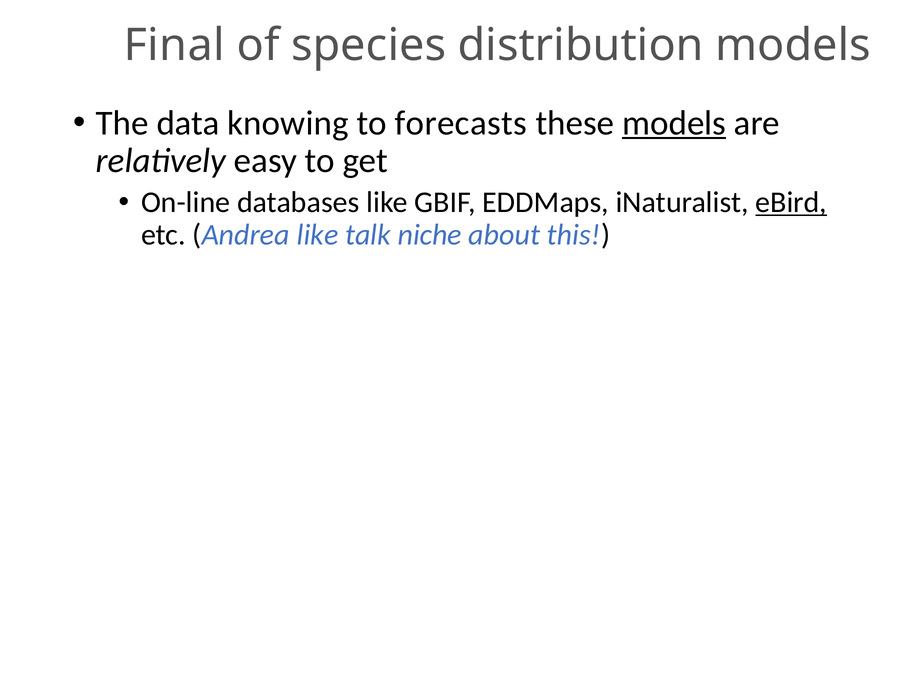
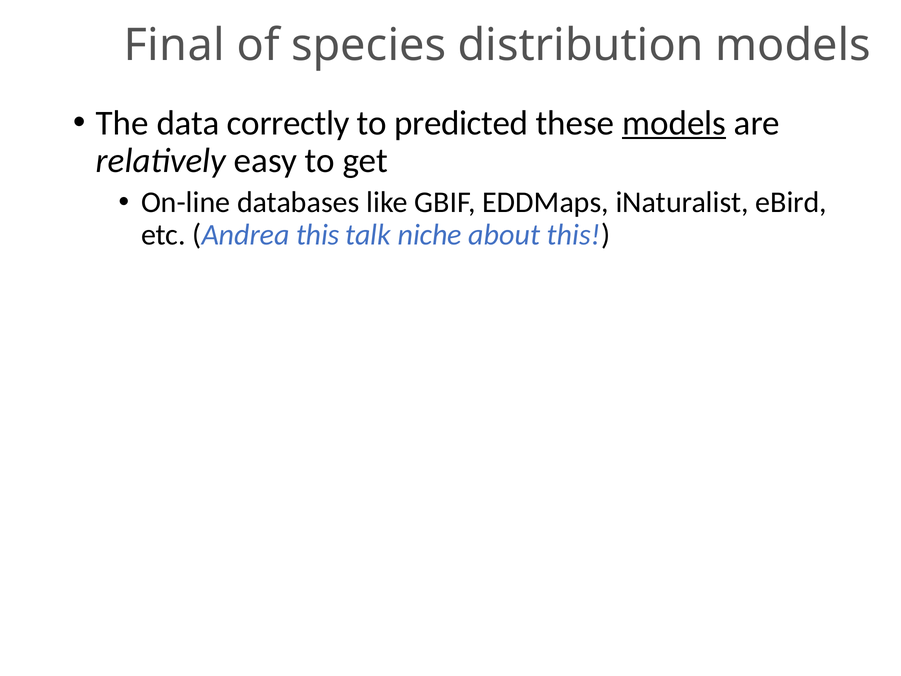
knowing: knowing -> correctly (288, 123)
forecasts: forecasts -> predicted (461, 123)
eBird underline: present -> none (791, 202)
Andrea like: like -> this (318, 235)
